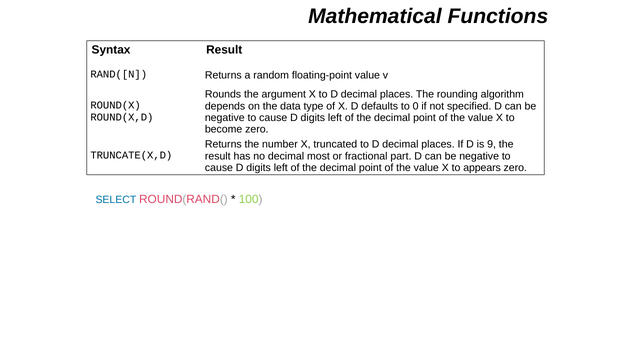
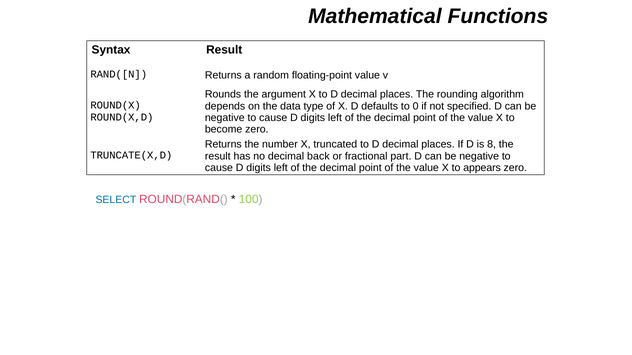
9: 9 -> 8 (492, 145)
most: most -> back (318, 156)
